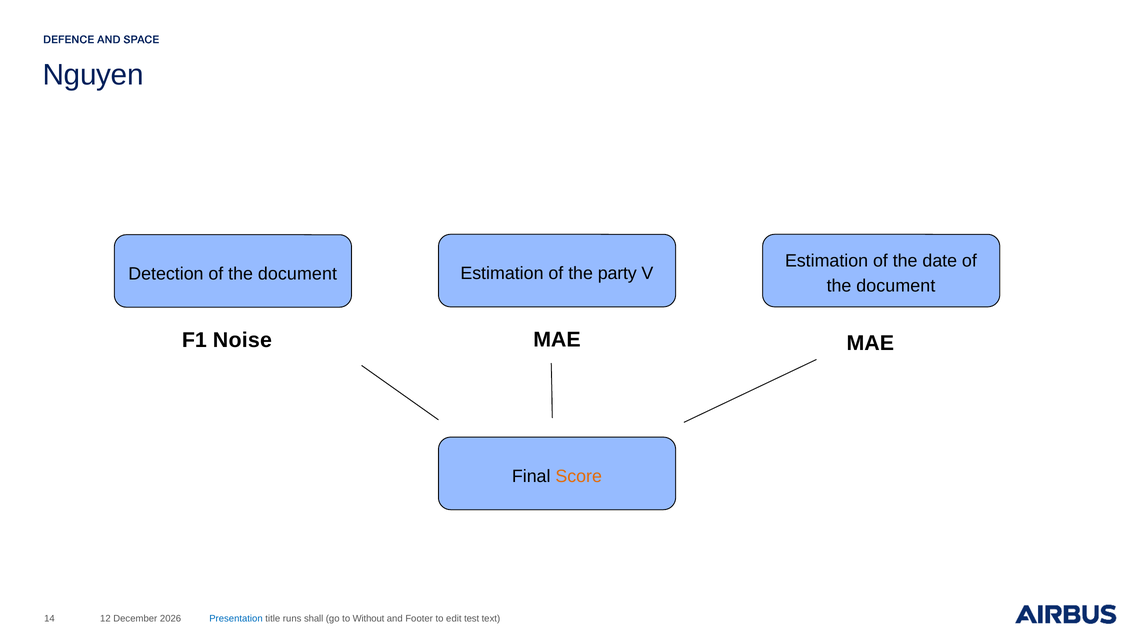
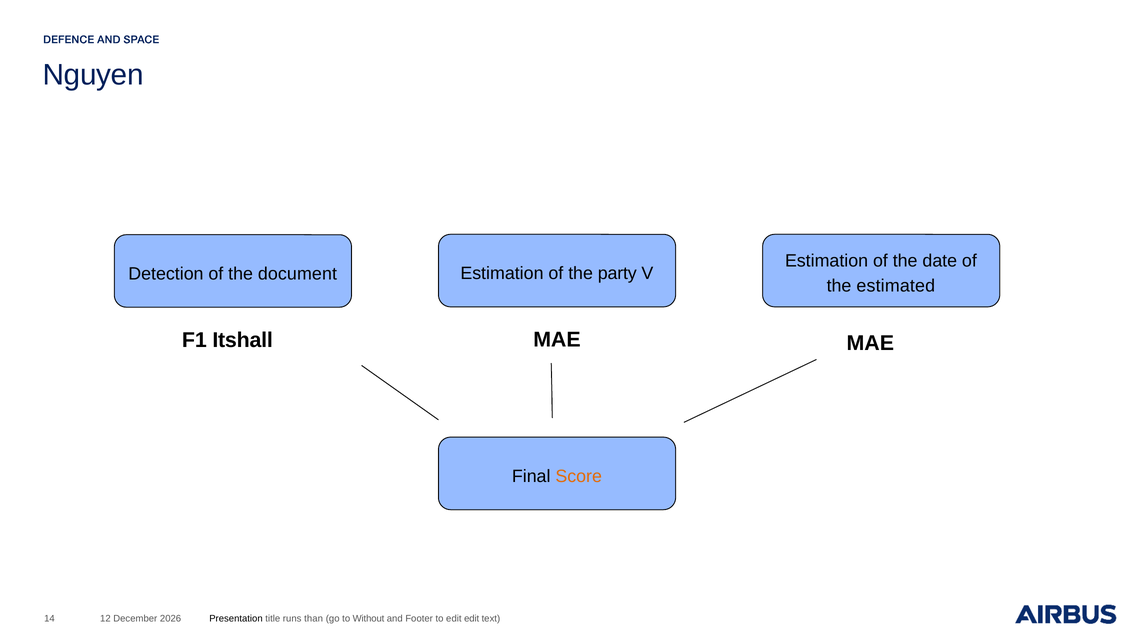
document: document -> estimated (896, 286)
Noise: Noise -> Itshall (243, 340)
Presentation colour: blue -> black (236, 618)
shall: shall -> than (314, 618)
edit test: test -> edit (472, 618)
